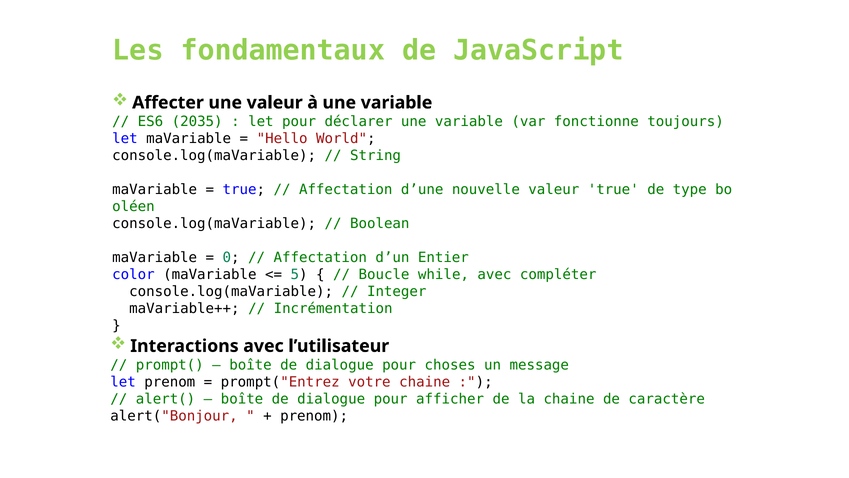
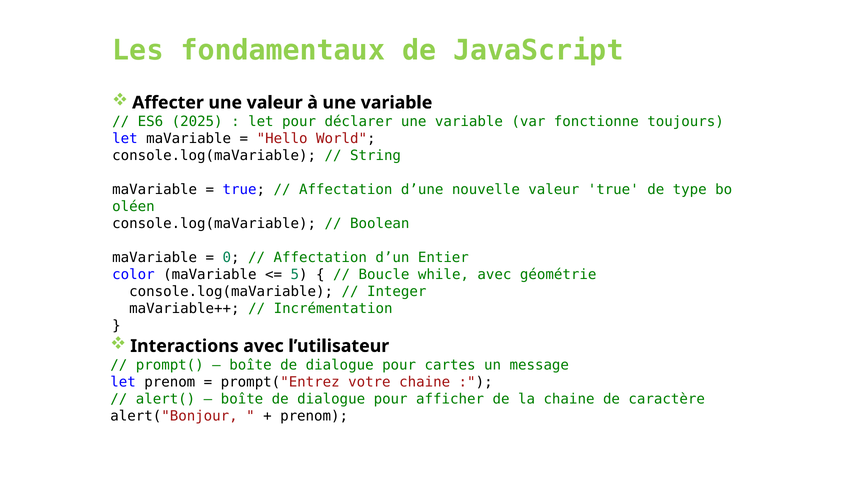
2035: 2035 -> 2025 (197, 121)
compléter: compléter -> géométrie (558, 274)
choses: choses -> cartes (450, 365)
